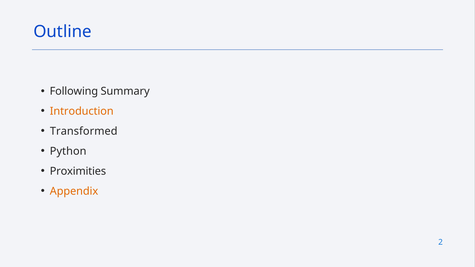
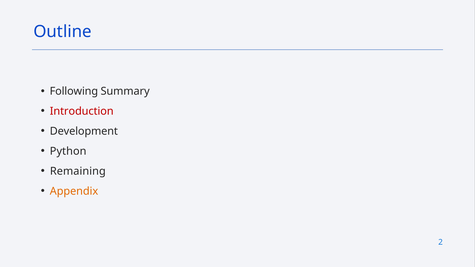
Introduction colour: orange -> red (82, 111)
Transformed: Transformed -> Development (84, 131)
Proximities: Proximities -> Remaining (78, 171)
